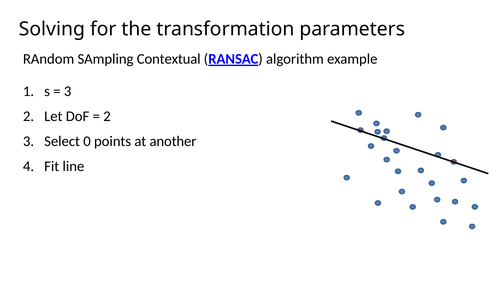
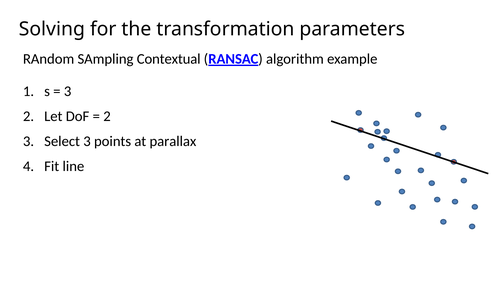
Select 0: 0 -> 3 (87, 141)
another: another -> parallax (173, 141)
